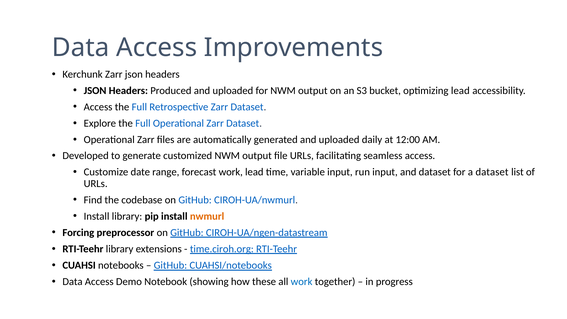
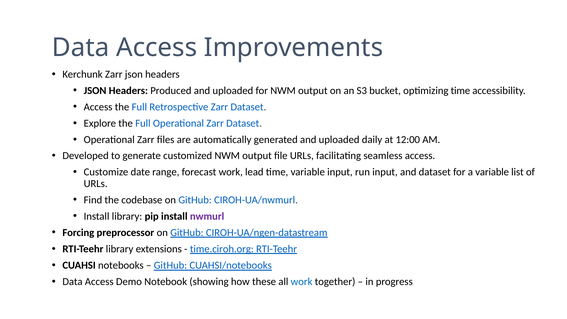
optimizing lead: lead -> time (460, 90)
a dataset: dataset -> variable (492, 172)
nwmurl colour: orange -> purple (207, 216)
